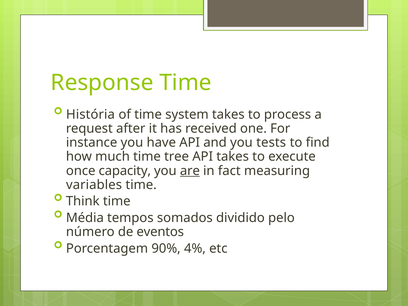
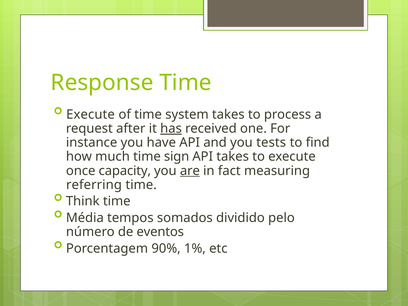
História: História -> Execute (90, 114)
has underline: none -> present (171, 129)
tree: tree -> sign (177, 157)
variables: variables -> referring (94, 185)
4%: 4% -> 1% (195, 248)
